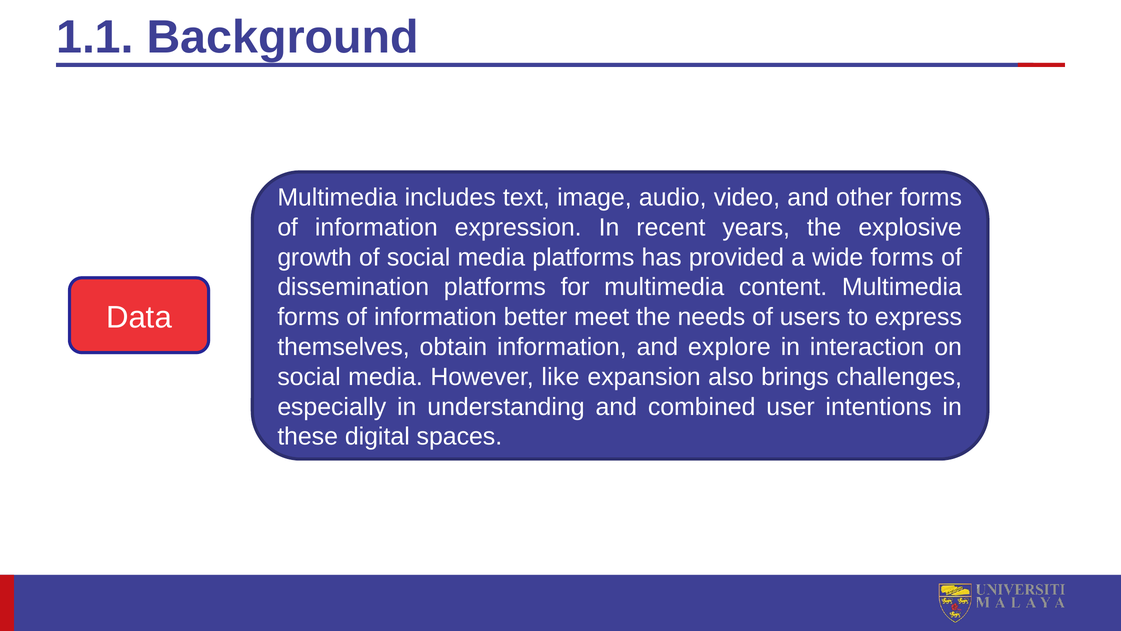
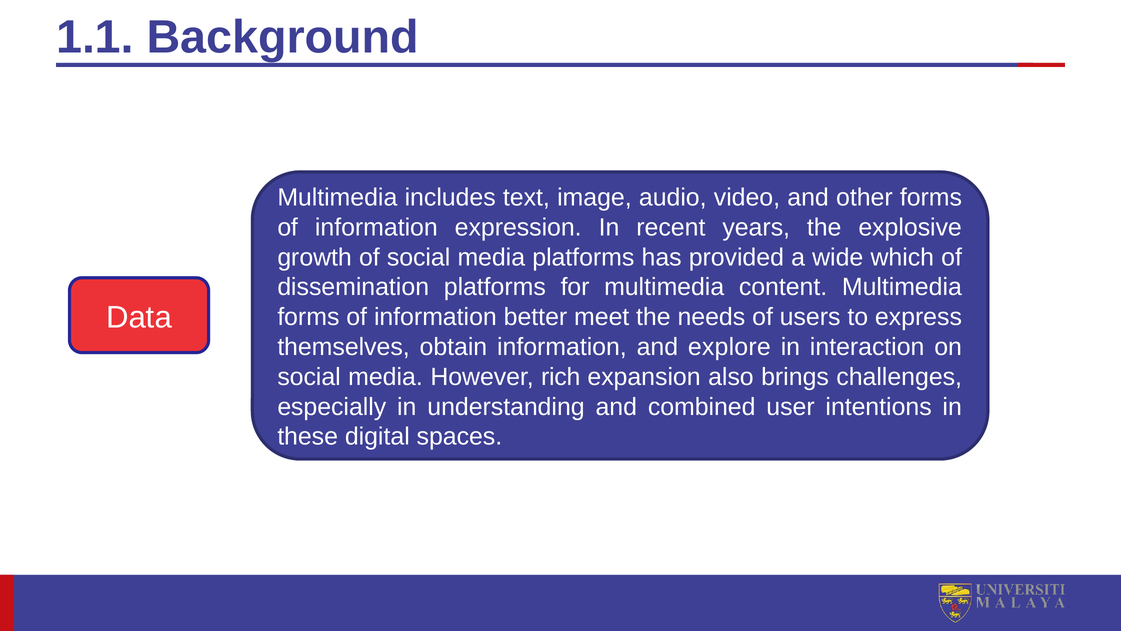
wide forms: forms -> which (902, 257)
like: like -> rich (561, 377)
